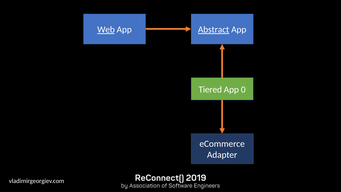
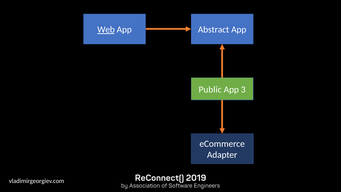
Abstract underline: present -> none (214, 30)
Tiered: Tiered -> Public (210, 89)
0: 0 -> 3 (243, 89)
